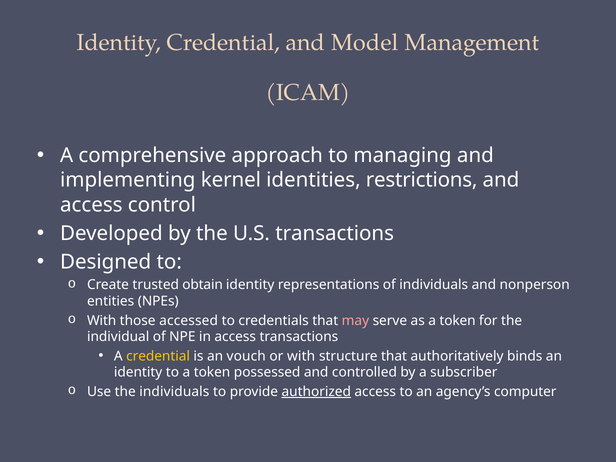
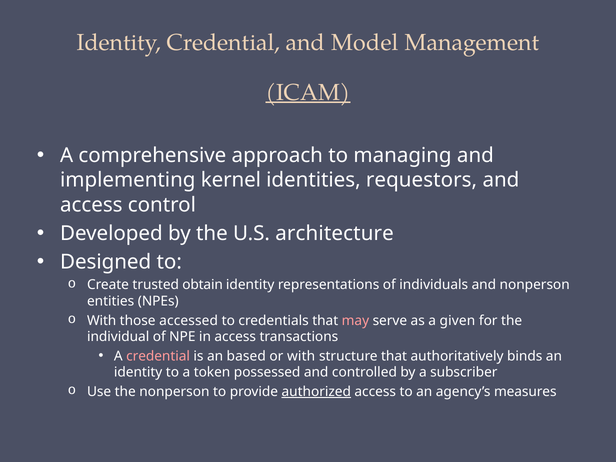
ICAM underline: none -> present (308, 92)
restrictions: restrictions -> requestors (422, 180)
U.S transactions: transactions -> architecture (335, 233)
as a token: token -> given (457, 320)
credential colour: yellow -> pink (158, 356)
vouch: vouch -> based (246, 356)
the individuals: individuals -> nonperson (174, 392)
computer: computer -> measures (525, 392)
